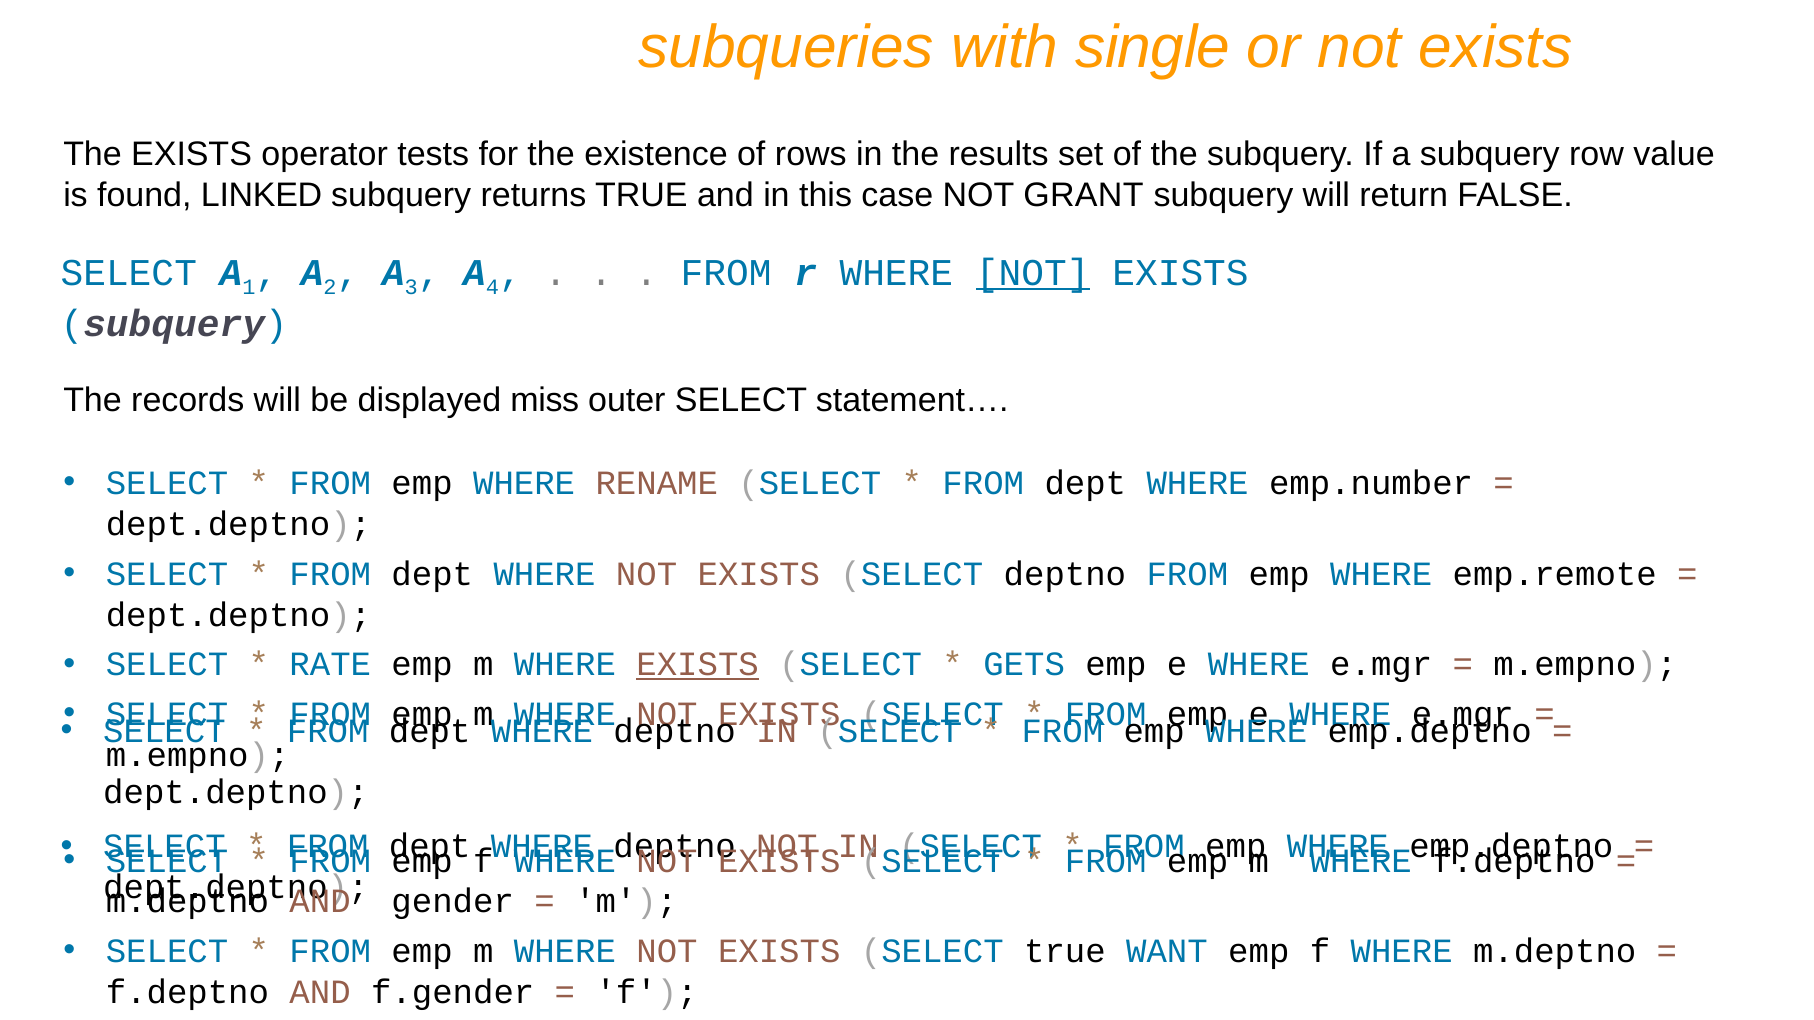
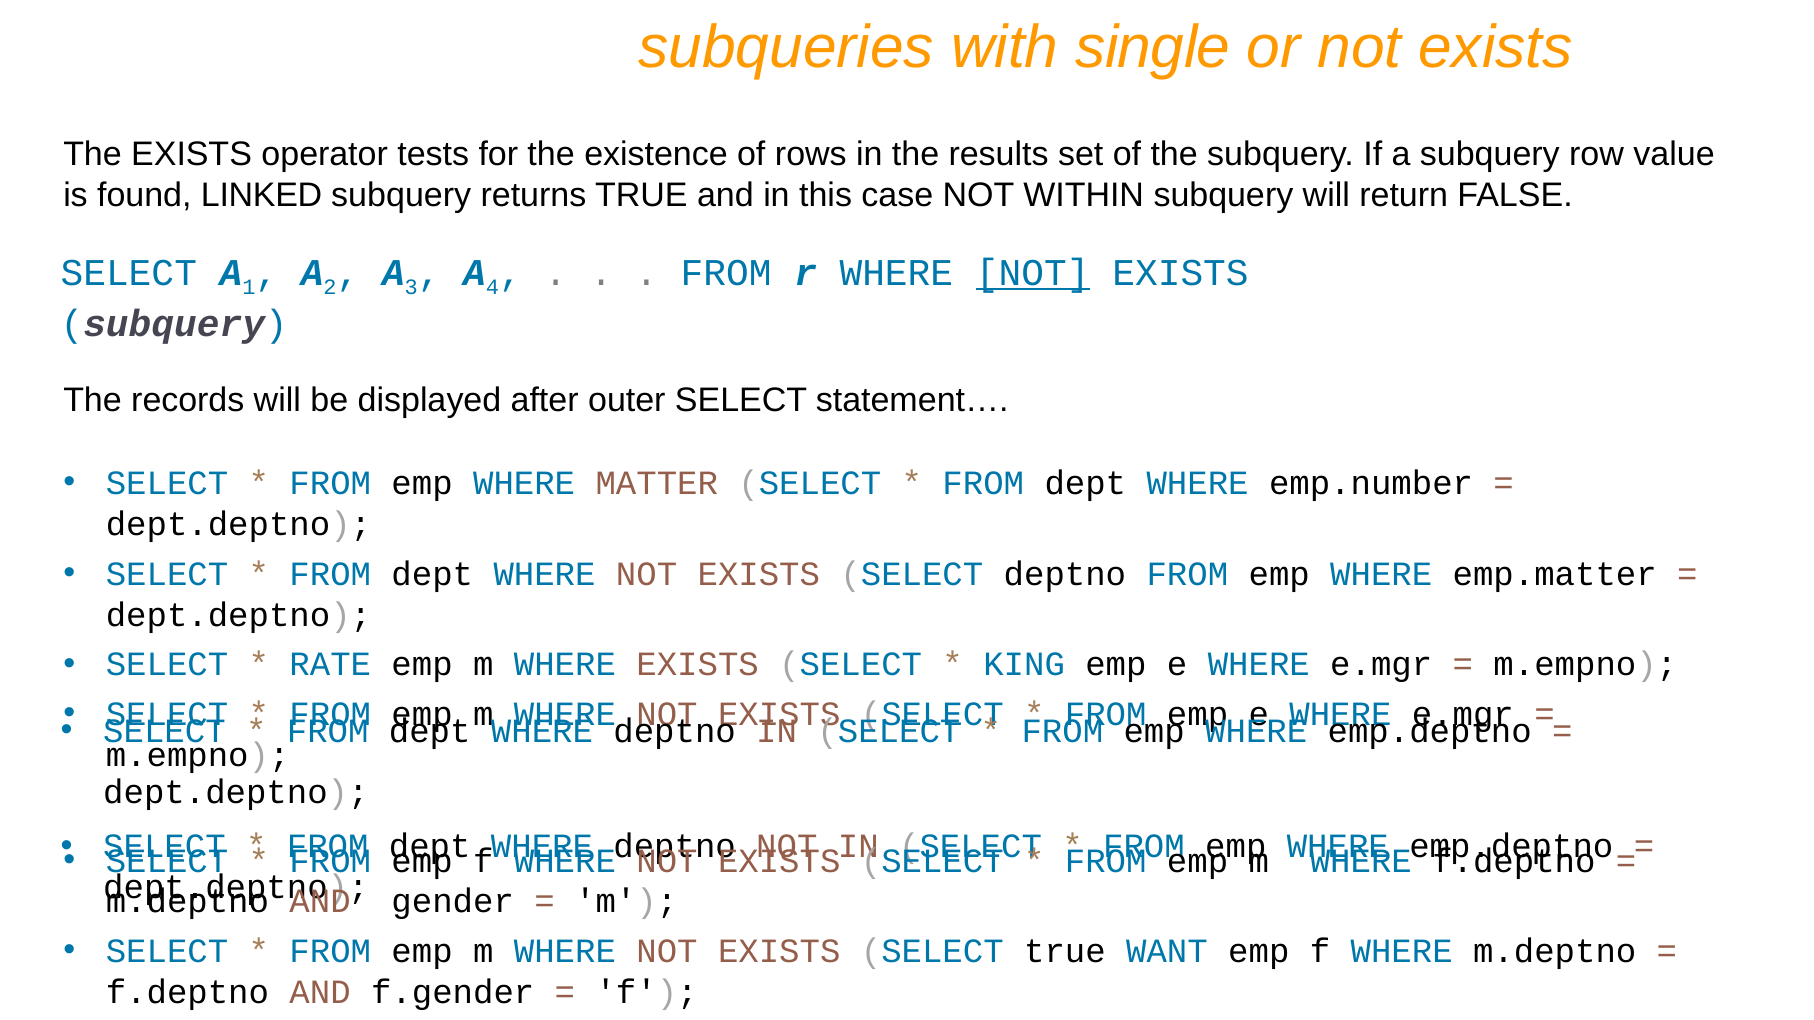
GRANT: GRANT -> WITHIN (1084, 195)
miss: miss -> after (545, 400)
RENAME: RENAME -> MATTER (657, 484)
emp.remote: emp.remote -> emp.matter (1555, 574)
EXISTS underline: present -> none (698, 665)
GETS: GETS -> KING (1024, 665)
